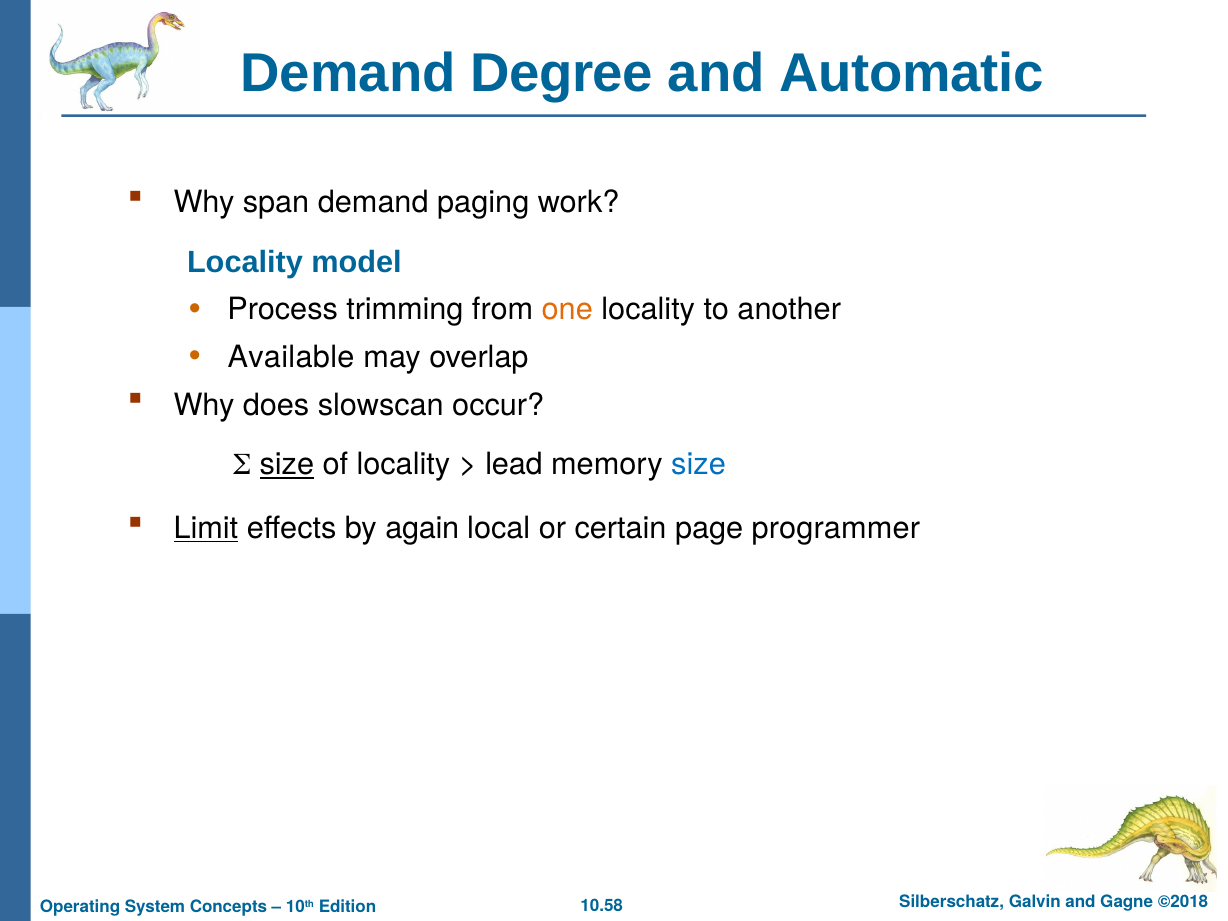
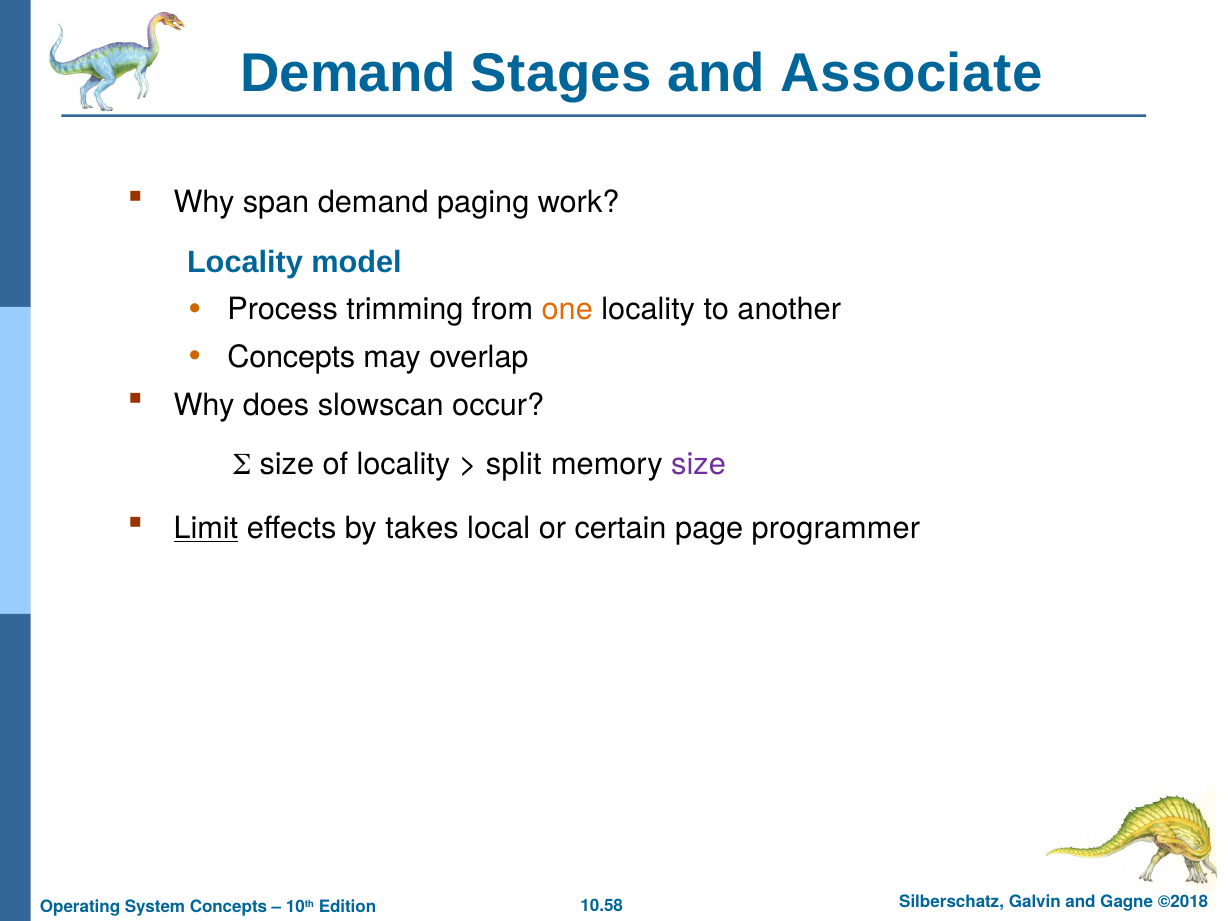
Degree: Degree -> Stages (561, 74)
Automatic: Automatic -> Associate (911, 74)
Available: Available -> Concepts (291, 357)
size underline: present -> none (287, 465)
lead: lead -> split (514, 465)
size colour: blue -> purple (699, 465)
again: again -> takes (422, 528)
